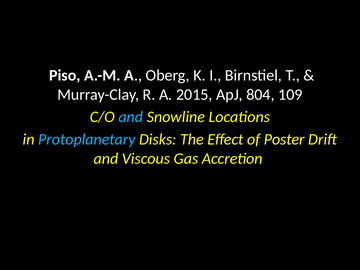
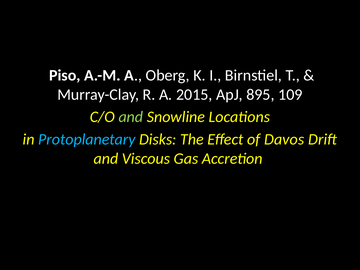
804: 804 -> 895 (260, 94)
and colour: light blue -> light green (131, 117)
Poster: Poster -> Davos (284, 139)
